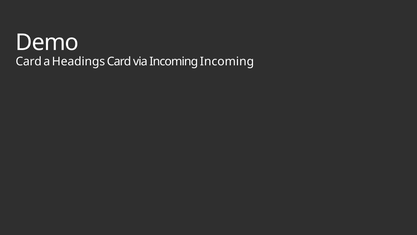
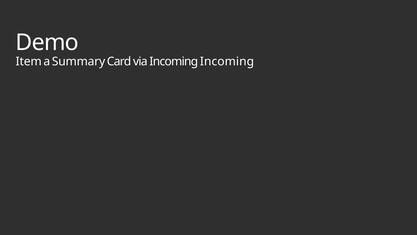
Card: Card -> Item (29, 61)
Headings: Headings -> Summary (79, 61)
